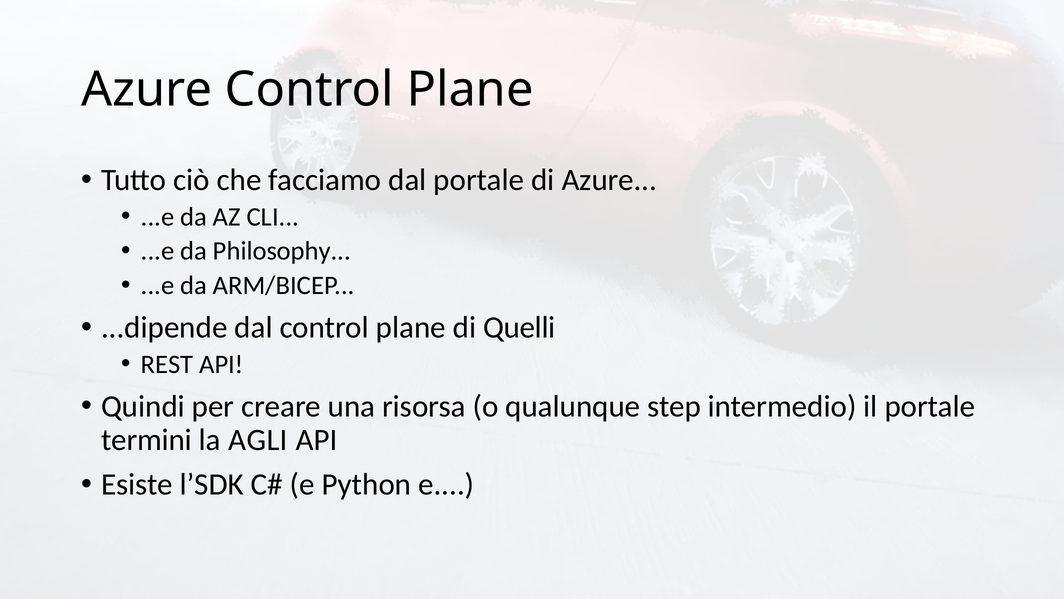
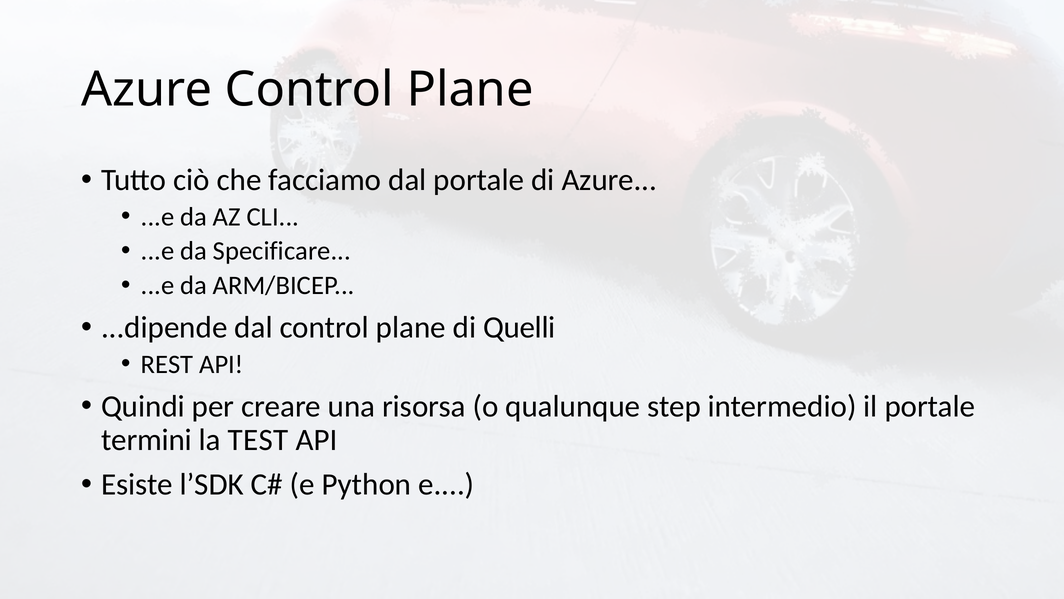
Philosophy: Philosophy -> Specificare (282, 251)
AGLI: AGLI -> TEST (258, 440)
